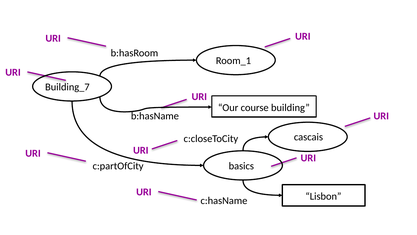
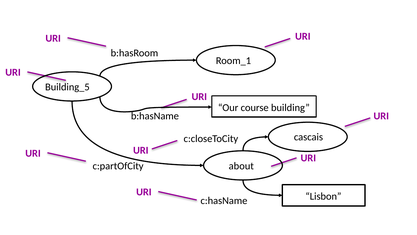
Building_7: Building_7 -> Building_5 (67, 87)
basics: basics -> about (241, 166)
